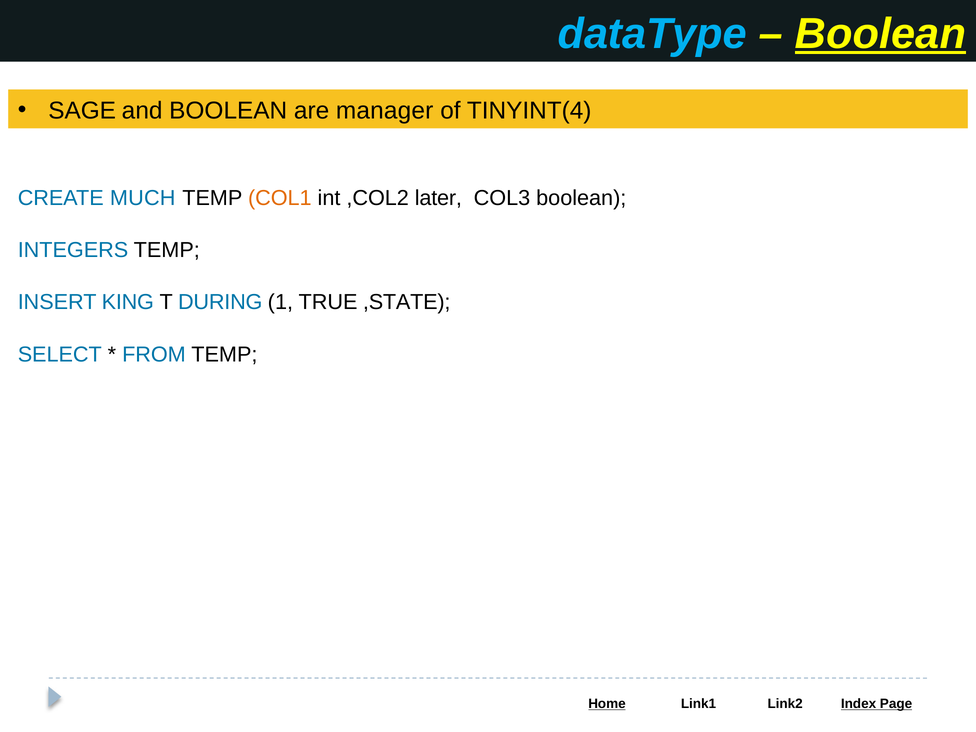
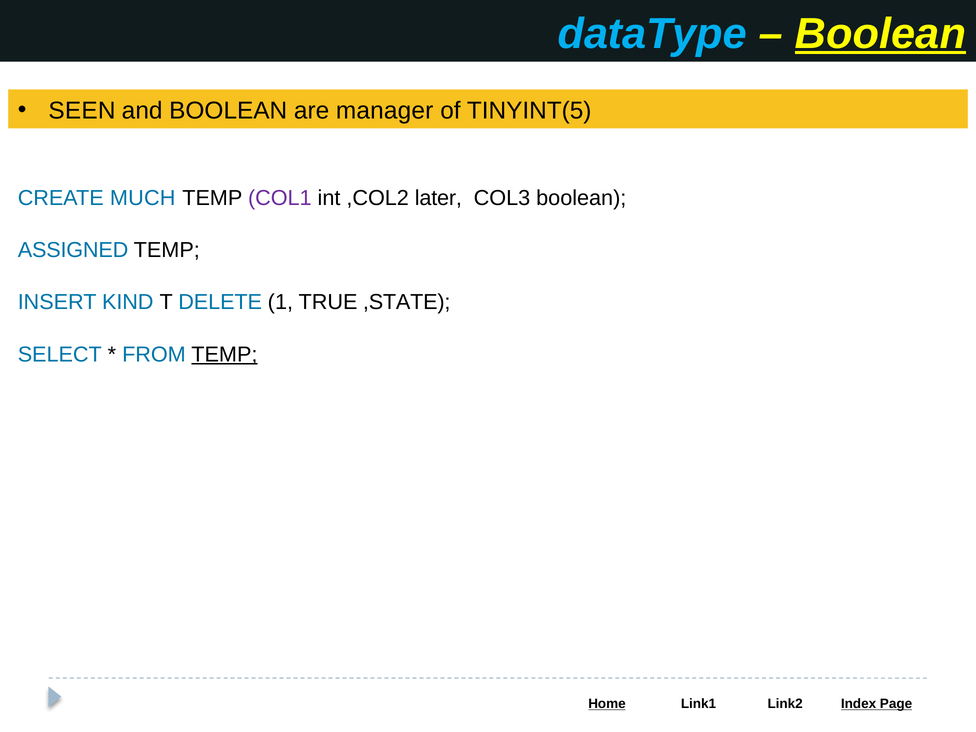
SAGE: SAGE -> SEEN (82, 111)
TINYINT(4: TINYINT(4 -> TINYINT(5 (529, 111)
COL1 colour: orange -> purple (280, 198)
INTEGERS: INTEGERS -> ASSIGNED (73, 250)
KING: KING -> KIND (128, 302)
DURING: DURING -> DELETE (220, 302)
TEMP underline: none -> present (224, 354)
